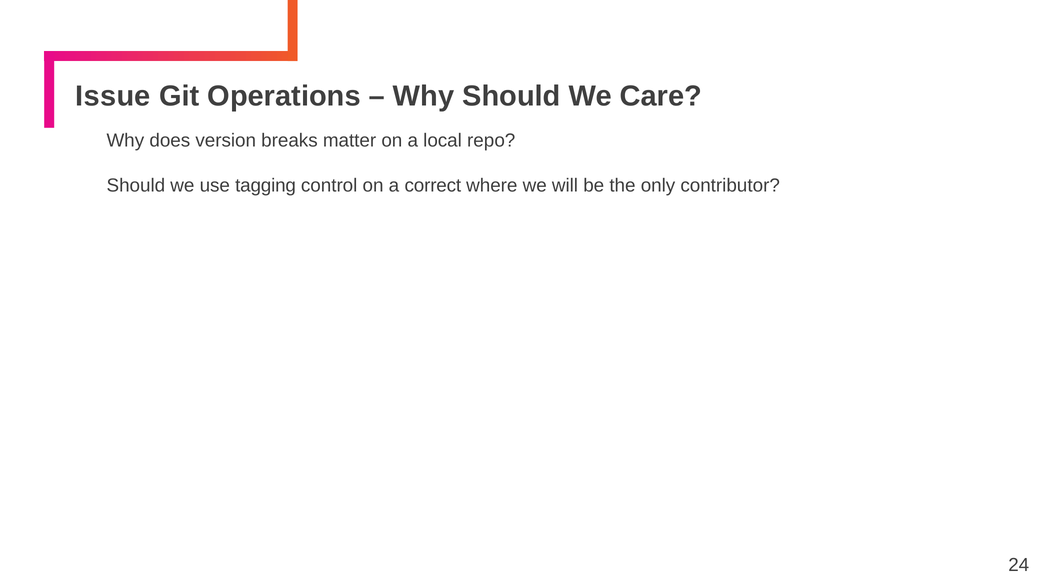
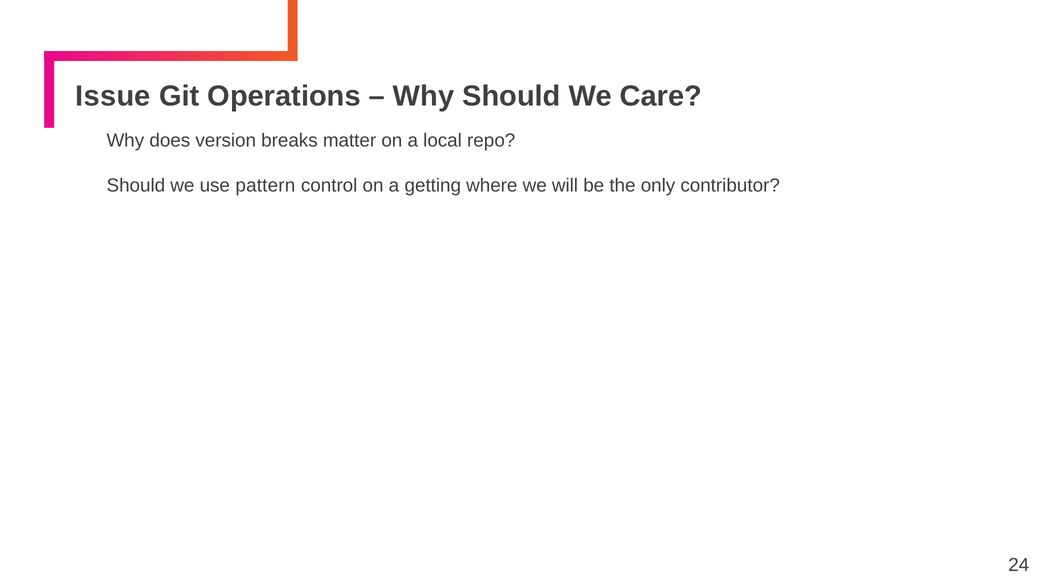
tagging: tagging -> pattern (265, 186)
correct: correct -> getting (433, 186)
